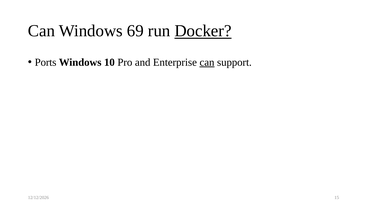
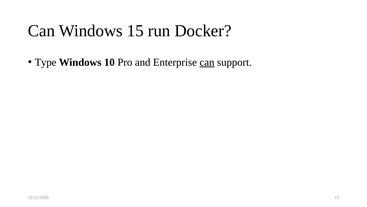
Windows 69: 69 -> 15 (135, 31)
Docker underline: present -> none (203, 31)
Ports: Ports -> Type (46, 62)
